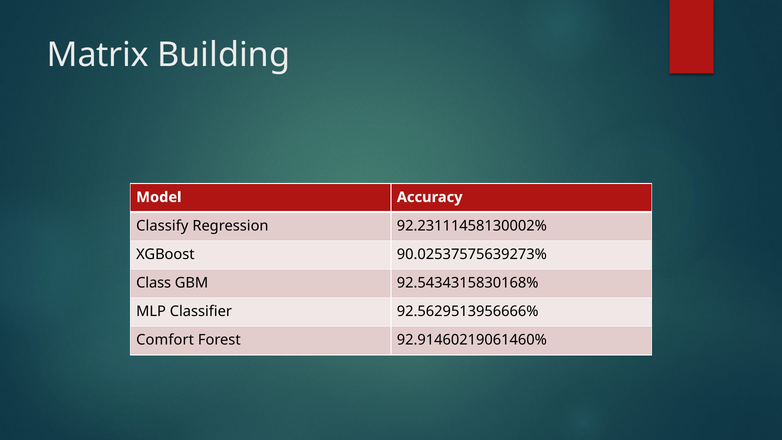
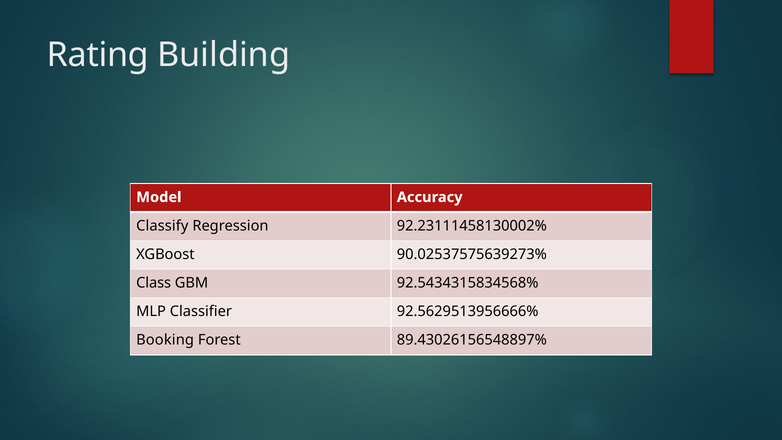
Matrix: Matrix -> Rating (98, 55)
92.5434315830168%: 92.5434315830168% -> 92.5434315834568% (468, 283)
Comfort: Comfort -> Booking (165, 340)
92.91460219061460%: 92.91460219061460% -> 89.43026156548897% (472, 340)
